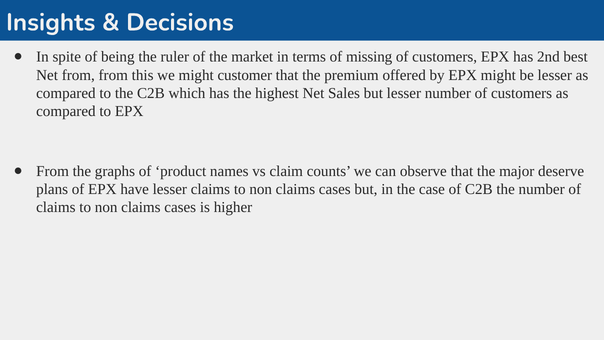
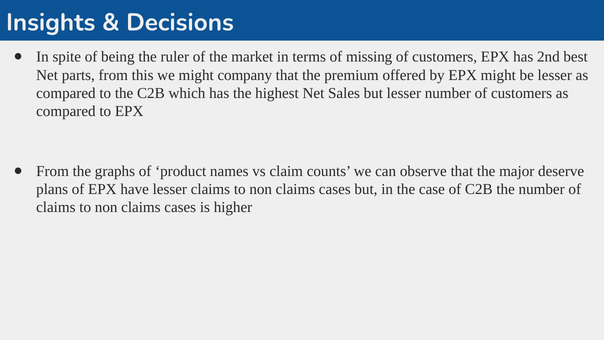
Net from: from -> parts (78, 75)
customer: customer -> company (245, 75)
